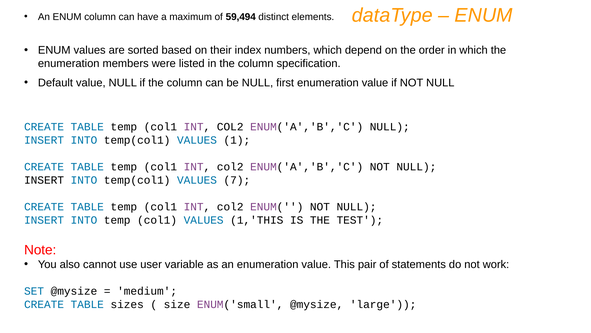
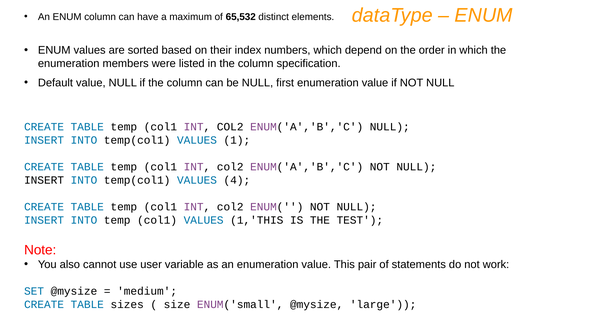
59,494: 59,494 -> 65,532 (241, 17)
7: 7 -> 4 (237, 180)
